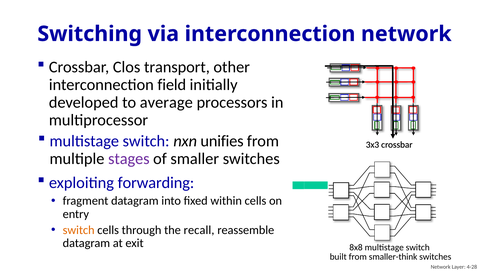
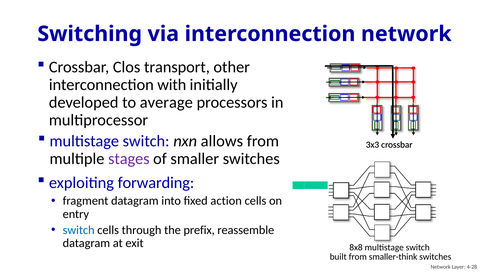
field: field -> with (172, 85)
unifies: unifies -> allows (222, 141)
within: within -> action (226, 201)
switch colour: orange -> blue (79, 230)
recall: recall -> prefix (199, 230)
